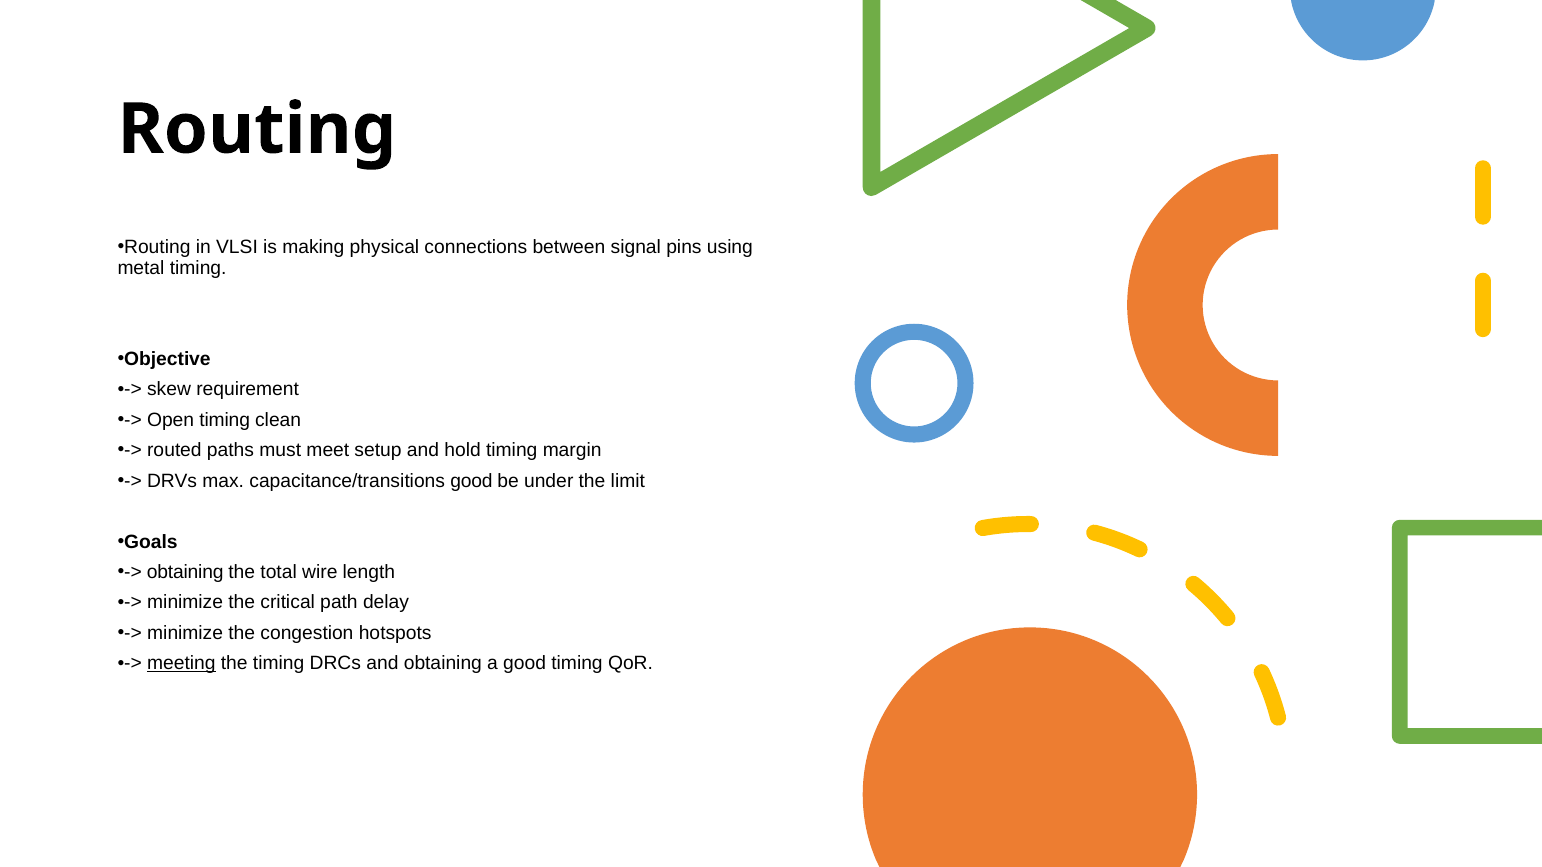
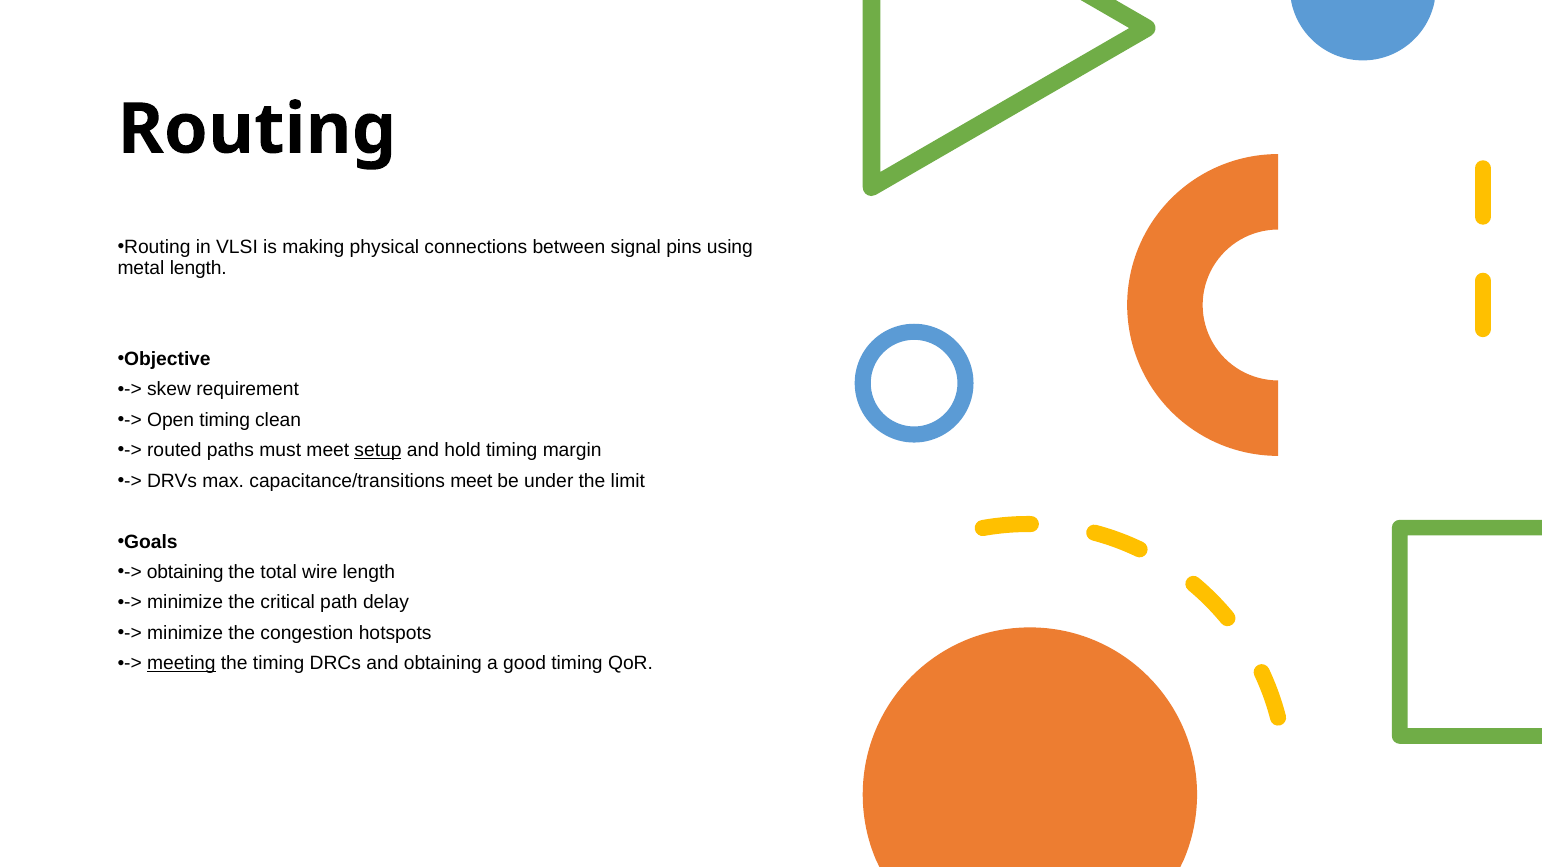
metal timing: timing -> length (198, 268)
setup underline: none -> present (378, 451)
capacitance/transitions good: good -> meet (471, 481)
